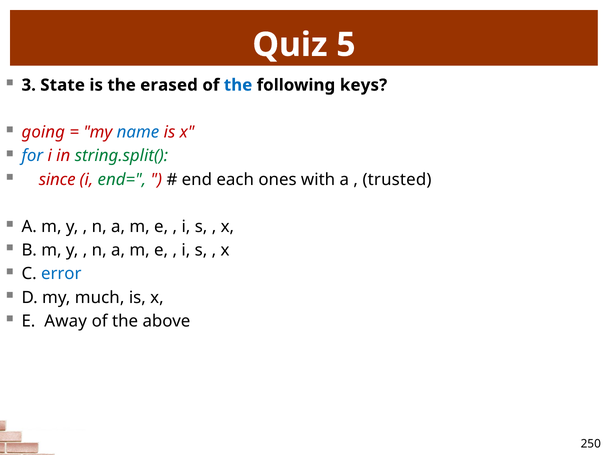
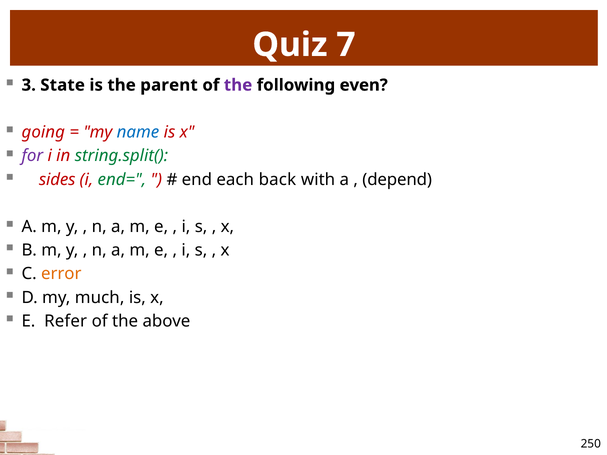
5: 5 -> 7 (346, 45)
erased: erased -> parent (169, 85)
the colour: blue -> purple (238, 85)
keys: keys -> even (364, 85)
for colour: blue -> purple (32, 156)
since: since -> sides (57, 180)
ones: ones -> back (277, 180)
trusted: trusted -> depend (397, 180)
error colour: blue -> orange (61, 274)
Away: Away -> Refer (66, 321)
